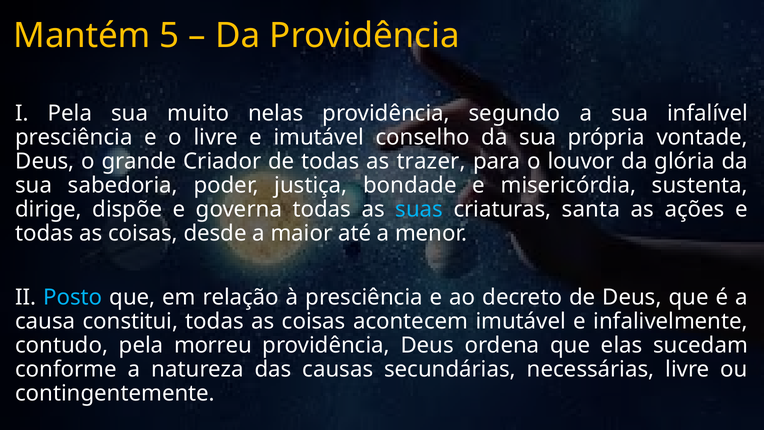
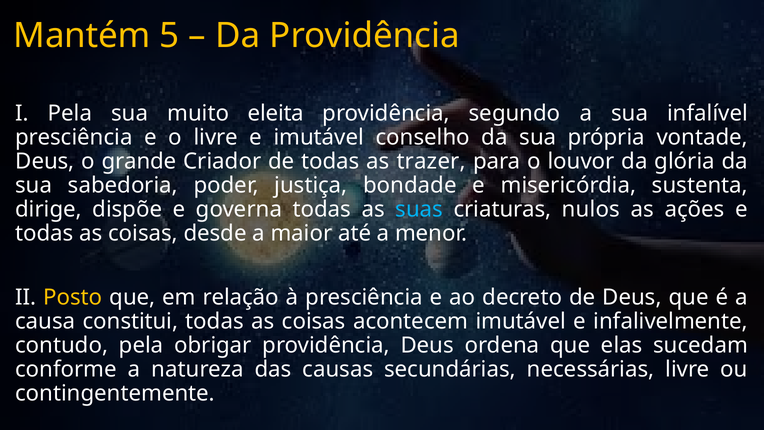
nelas: nelas -> eleita (276, 113)
santa: santa -> nulos (591, 209)
Posto colour: light blue -> yellow (73, 297)
morreu: morreu -> obrigar (213, 345)
